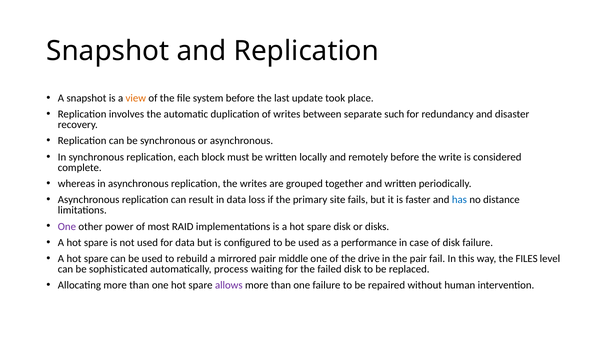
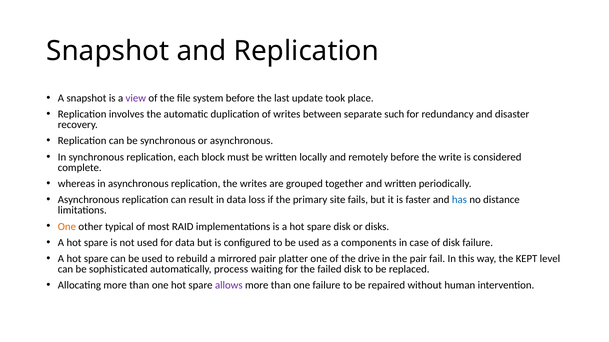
view colour: orange -> purple (136, 98)
One colour: purple -> orange (67, 227)
power: power -> typical (119, 227)
performance: performance -> components (369, 243)
middle: middle -> platter (293, 259)
FILES: FILES -> KEPT (527, 259)
